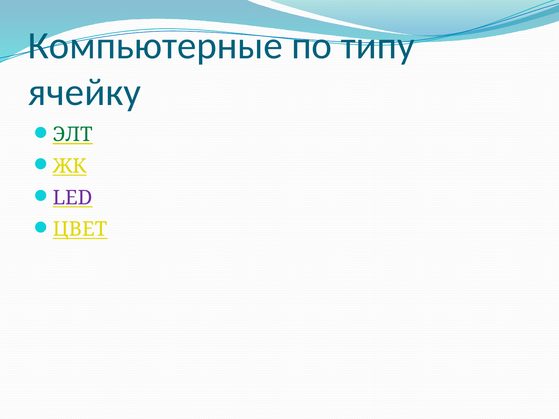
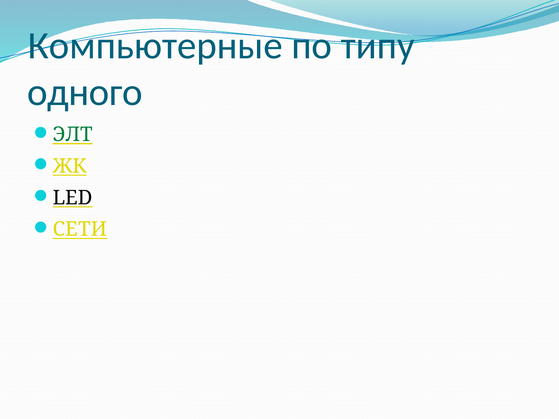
ячейку: ячейку -> одного (85, 92)
LED colour: purple -> black (73, 198)
ЦВЕТ: ЦВЕТ -> СЕТИ (80, 229)
